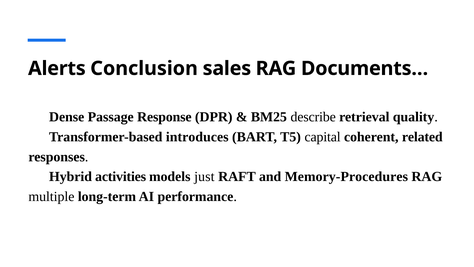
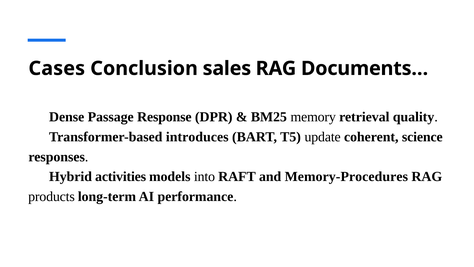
Alerts: Alerts -> Cases (57, 68)
describe: describe -> memory (313, 117)
capital: capital -> update (323, 137)
related: related -> science (422, 137)
just: just -> into (205, 176)
multiple: multiple -> products (51, 196)
